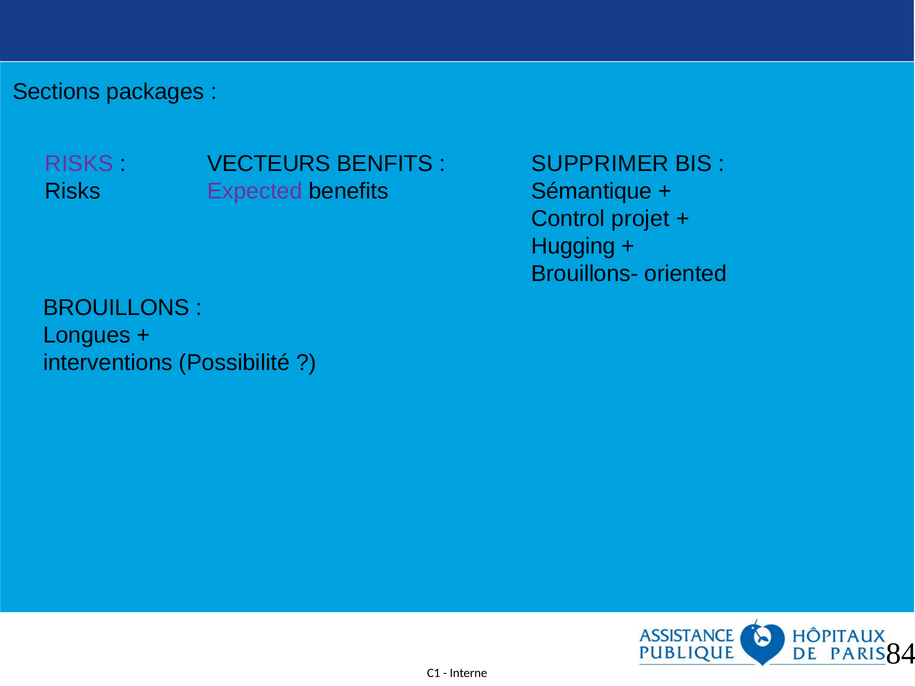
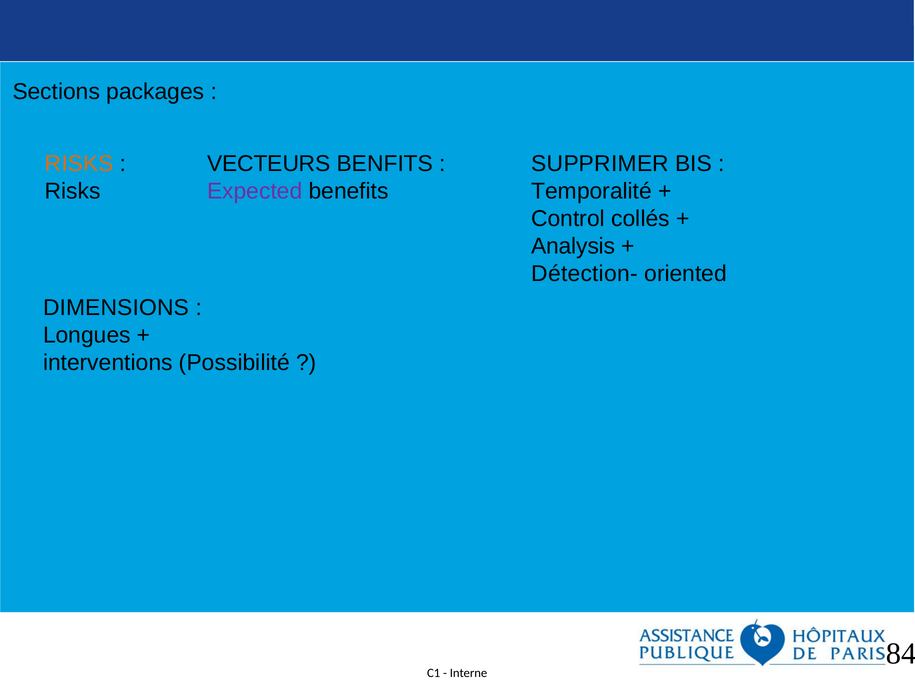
RISKS colour: purple -> orange (79, 164)
Sémantique: Sémantique -> Temporalité (592, 191)
projet: projet -> collés (641, 219)
Hugging: Hugging -> Analysis (573, 246)
Brouillons-: Brouillons- -> Détection- (585, 274)
BROUILLONS: BROUILLONS -> DIMENSIONS (116, 308)
